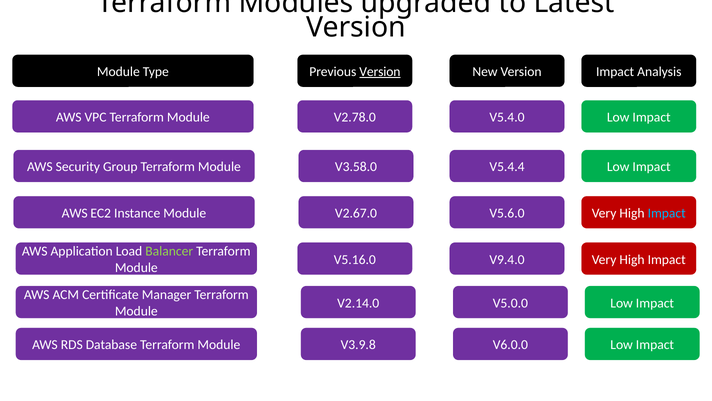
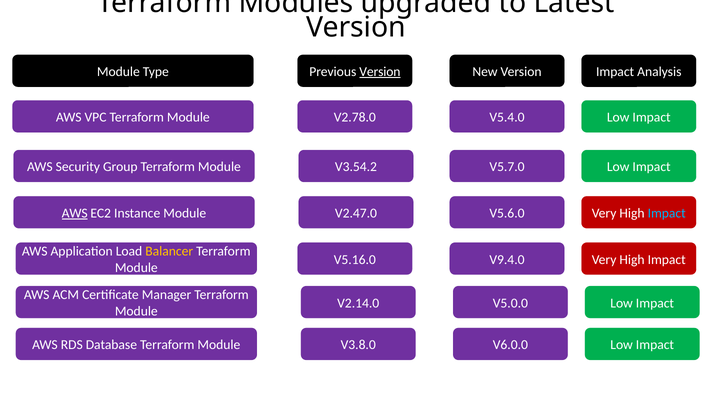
V3.58.0: V3.58.0 -> V3.54.2 (356, 167)
V5.4.4: V5.4.4 -> V5.7.0 (507, 167)
AWS underline: none -> present (75, 213)
V2.67.0: V2.67.0 -> V2.47.0 (356, 213)
Balancer colour: light green -> yellow (169, 251)
V3.9.8: V3.9.8 -> V3.8.0 (358, 344)
